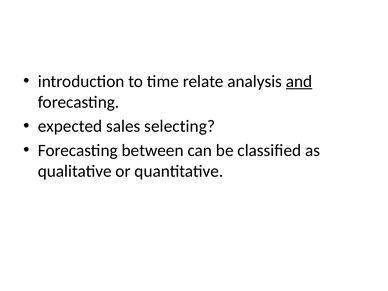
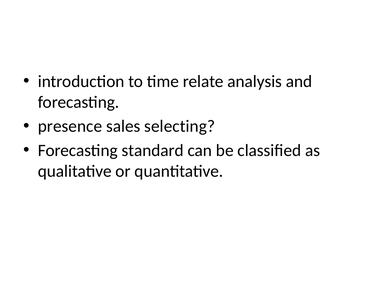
and underline: present -> none (299, 81)
expected: expected -> presence (70, 126)
between: between -> standard (153, 150)
